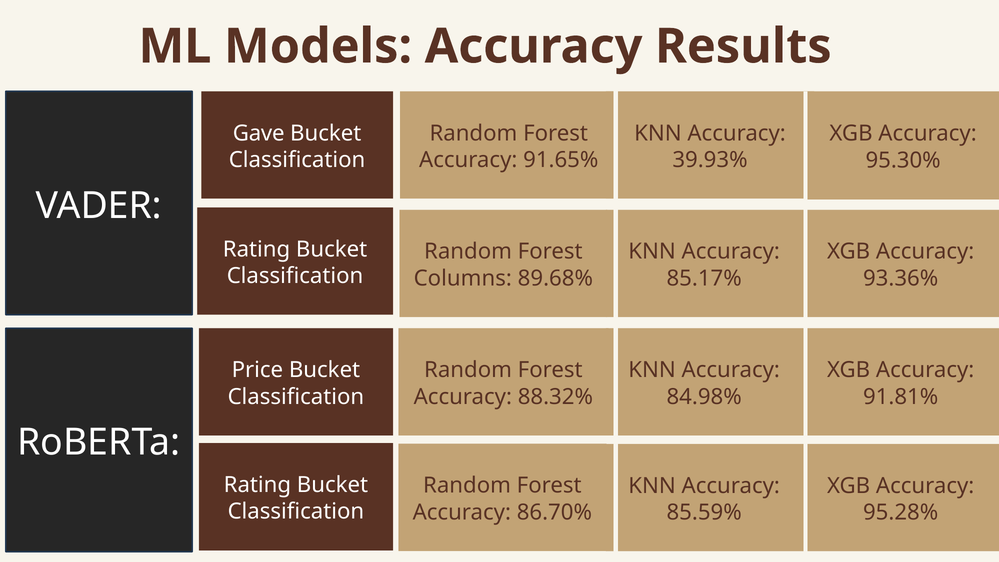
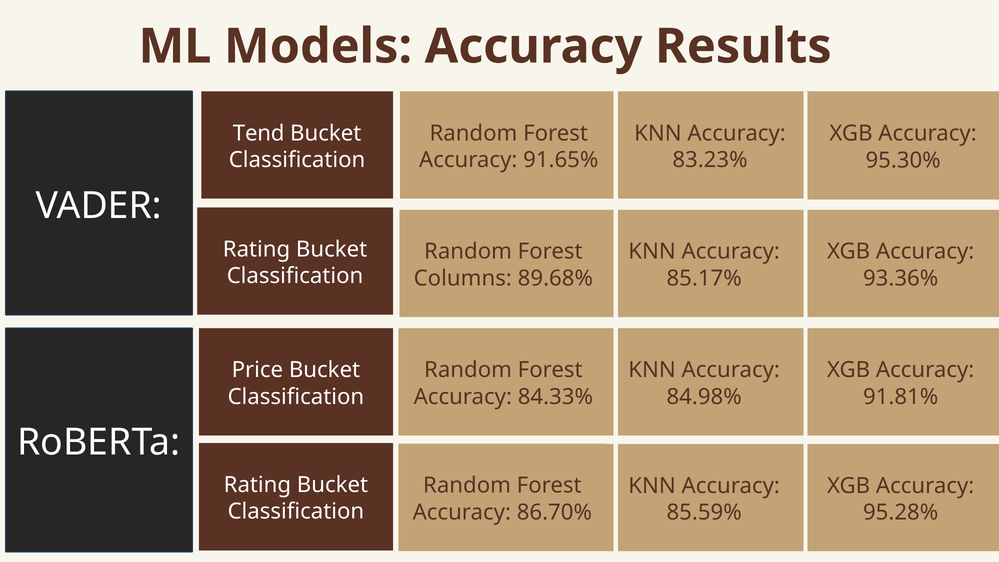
Gave: Gave -> Tend (259, 133)
39.93%: 39.93% -> 83.23% (710, 160)
88.32%: 88.32% -> 84.33% (555, 397)
